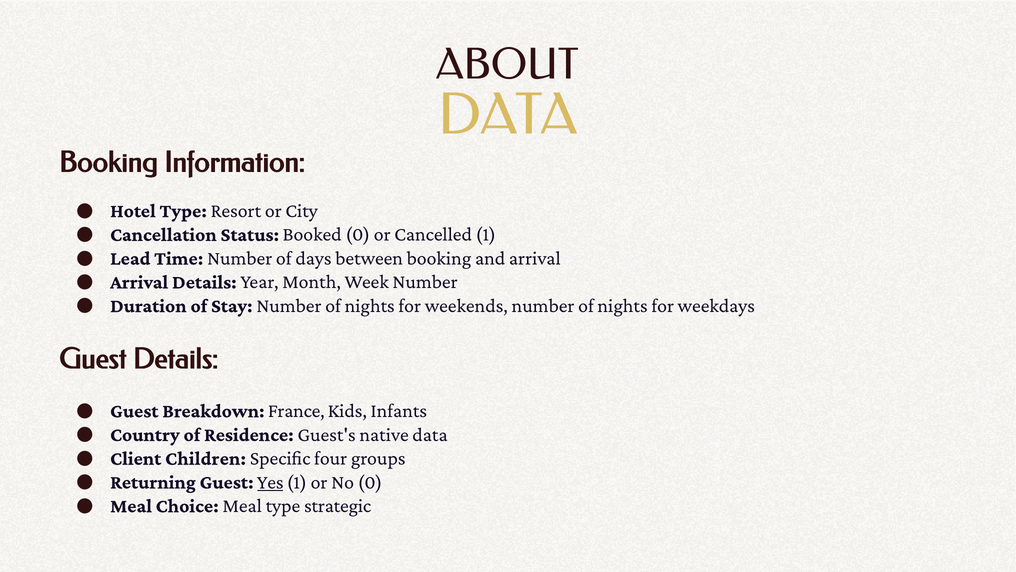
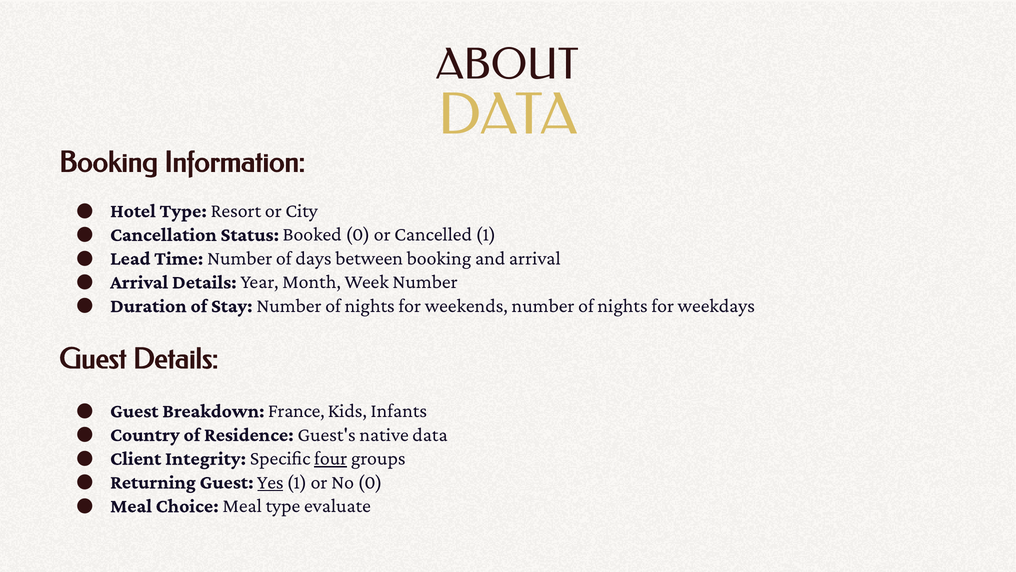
Children: Children -> Integrity (206, 458)
four underline: none -> present (331, 458)
strategic: strategic -> evaluate (337, 505)
